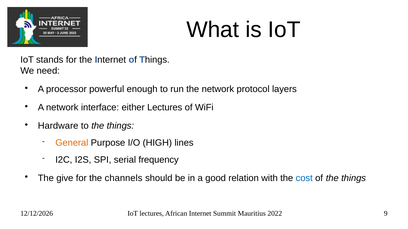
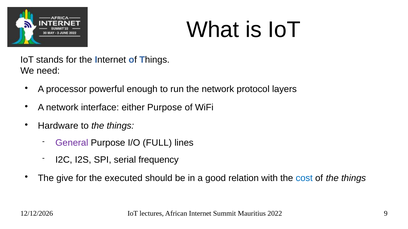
either Lectures: Lectures -> Purpose (165, 108)
General colour: orange -> purple (72, 143)
HIGH: HIGH -> FULL (157, 143)
channels: channels -> executed (124, 178)
